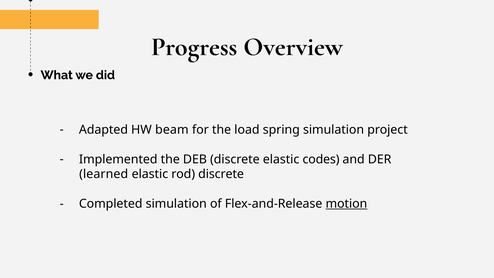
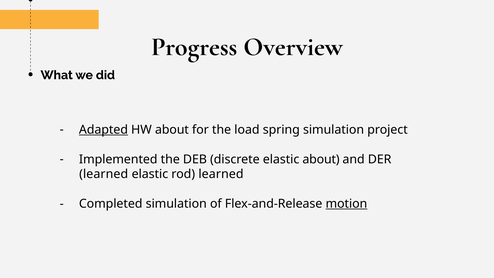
Adapted underline: none -> present (103, 130)
HW beam: beam -> about (172, 130)
elastic codes: codes -> about (321, 159)
rod discrete: discrete -> learned (221, 174)
